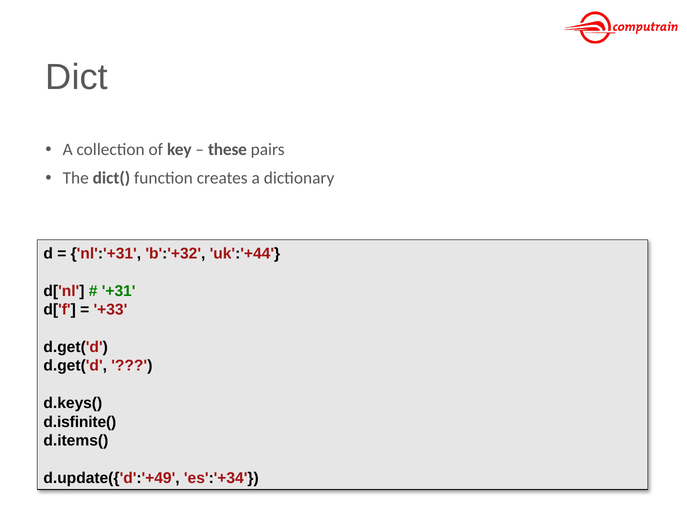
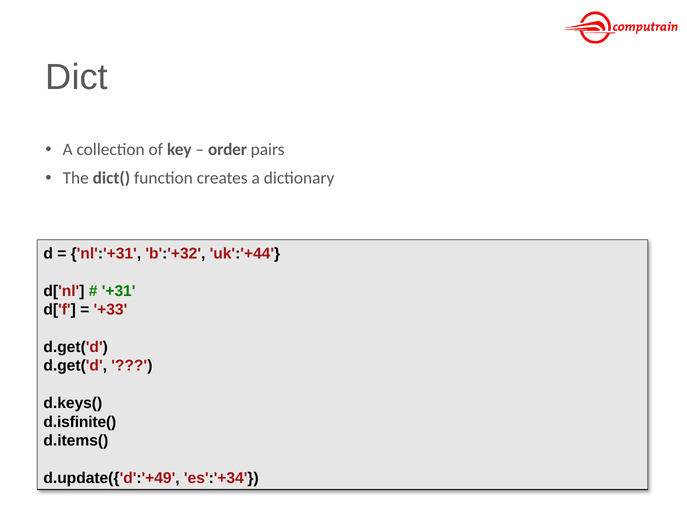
these: these -> order (227, 150)
